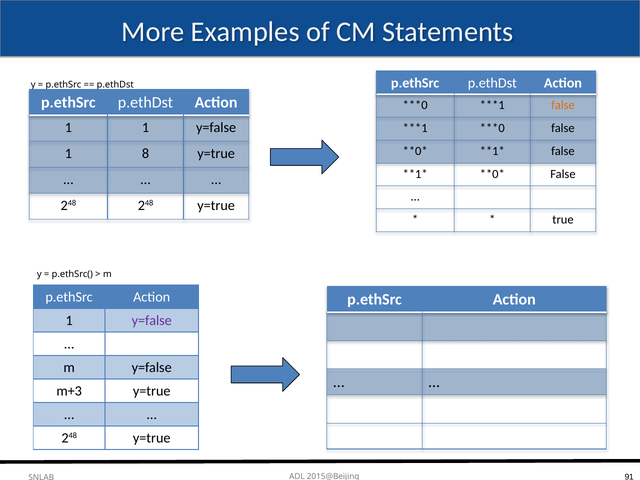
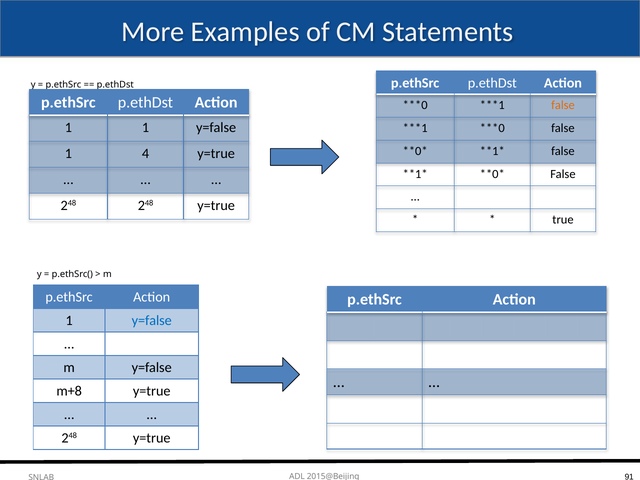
8: 8 -> 4 (146, 153)
y=false colour: purple -> blue (152, 321)
m+3: m+3 -> m+8 (69, 391)
